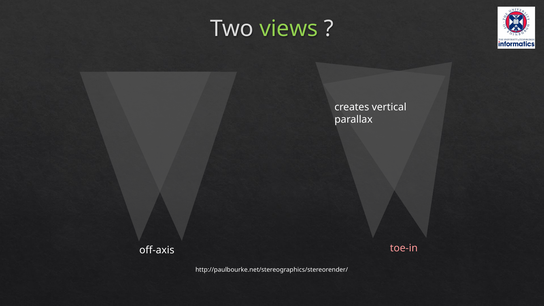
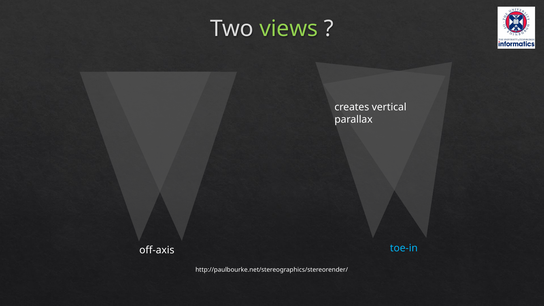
toe-in colour: pink -> light blue (404, 248)
